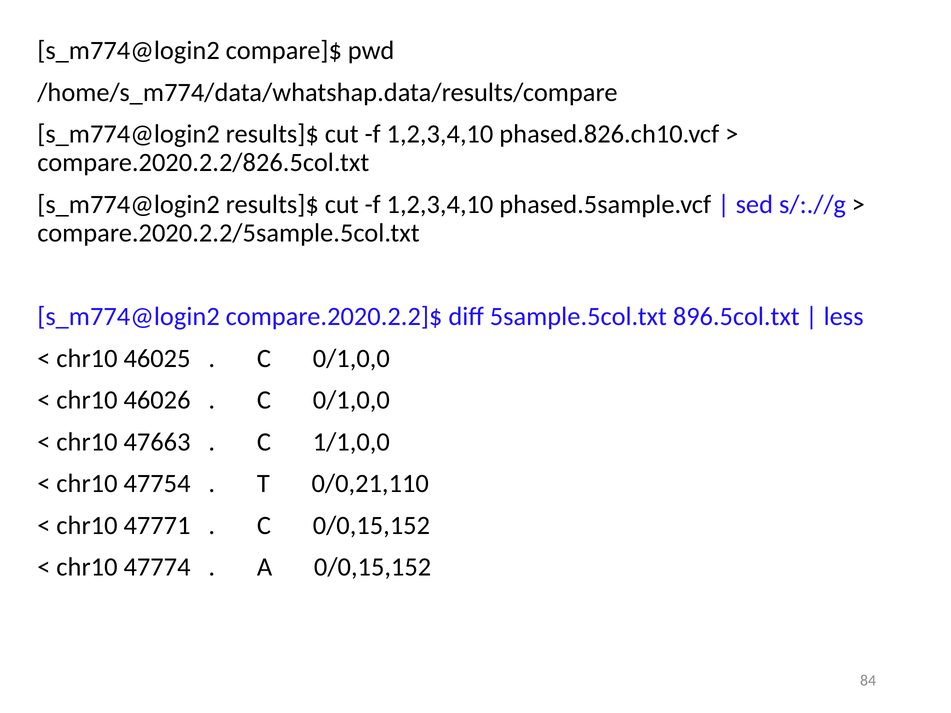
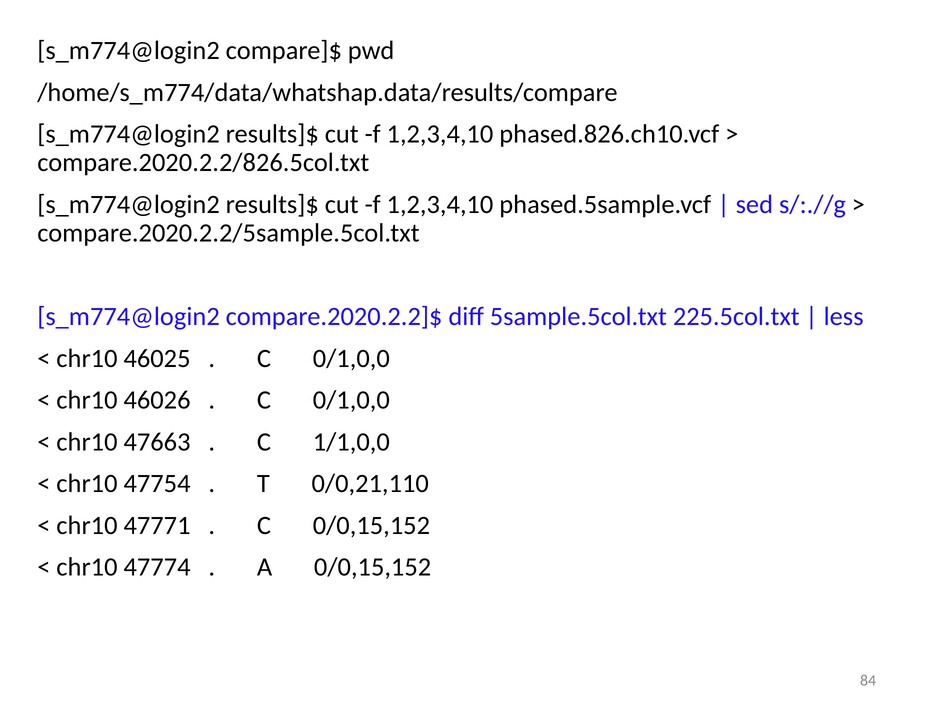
896.5col.txt: 896.5col.txt -> 225.5col.txt (736, 317)
